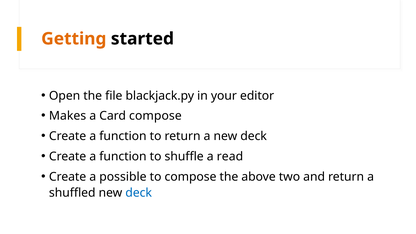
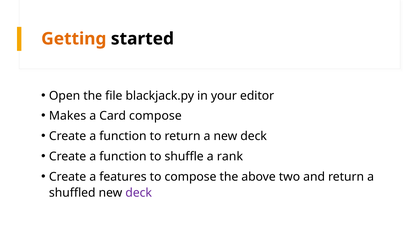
read: read -> rank (230, 157)
possible: possible -> features (123, 177)
deck colour: blue -> purple (139, 193)
